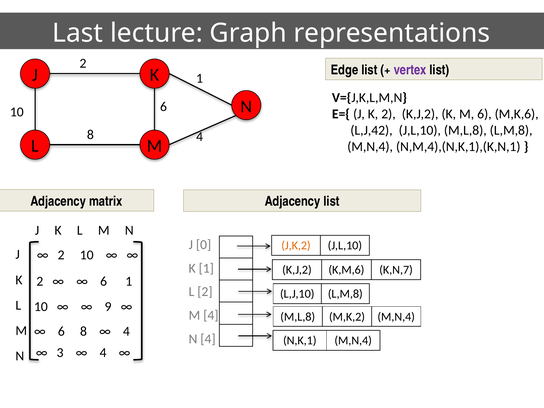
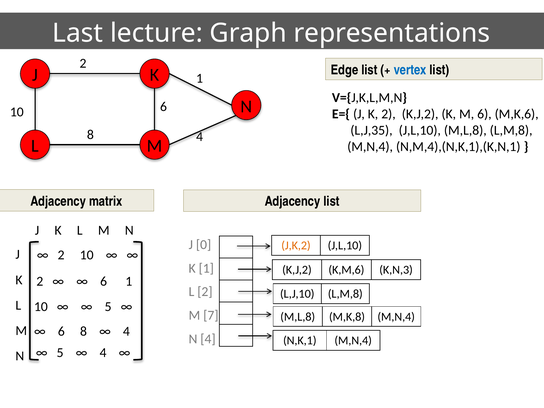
vertex colour: purple -> blue (410, 70)
L,J,42: L,J,42 -> L,J,35 (371, 130)
K,N,7: K,N,7 -> K,N,3 (396, 270)
9: 9 -> 5 (108, 307)
M 4: 4 -> 7 (211, 315)
M,K,2: M,K,2 -> M,K,8 (347, 317)
3: 3 -> 5 (60, 353)
